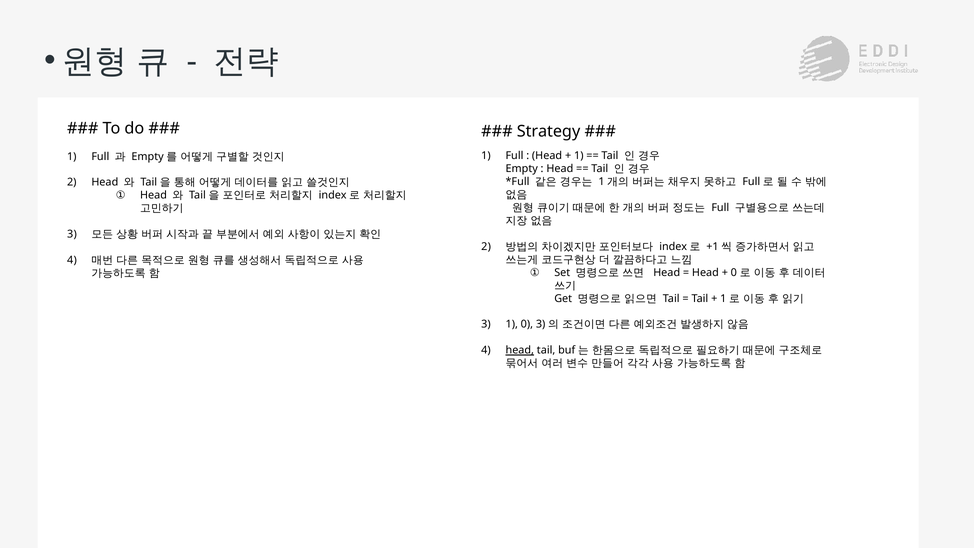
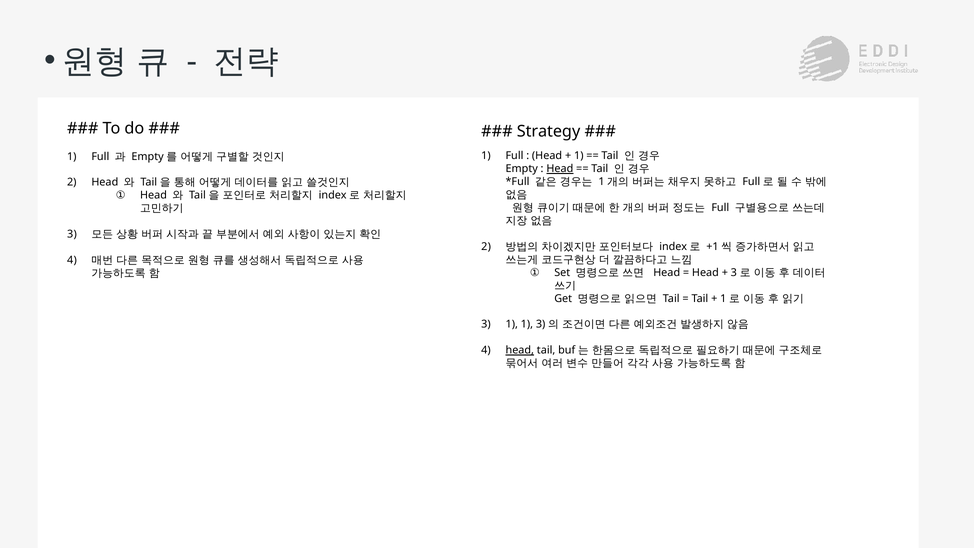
Head underline: none -> present (560, 169)
0: 0 -> 3 (734, 272)
1 0: 0 -> 1 (527, 324)
